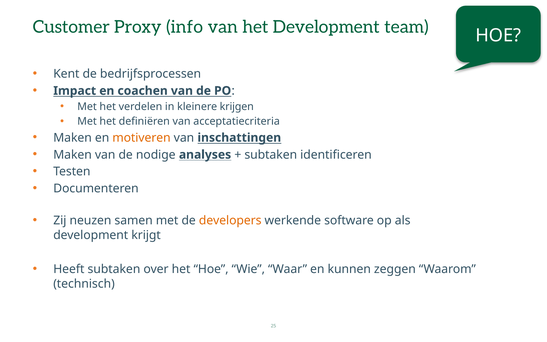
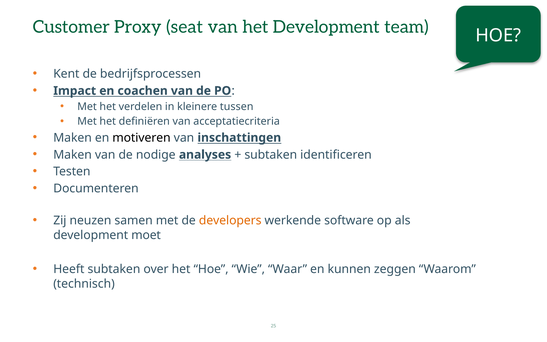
info: info -> seat (185, 27)
krijgen: krijgen -> tussen (237, 106)
motiveren colour: orange -> black (141, 138)
krijgt: krijgt -> moet (146, 235)
